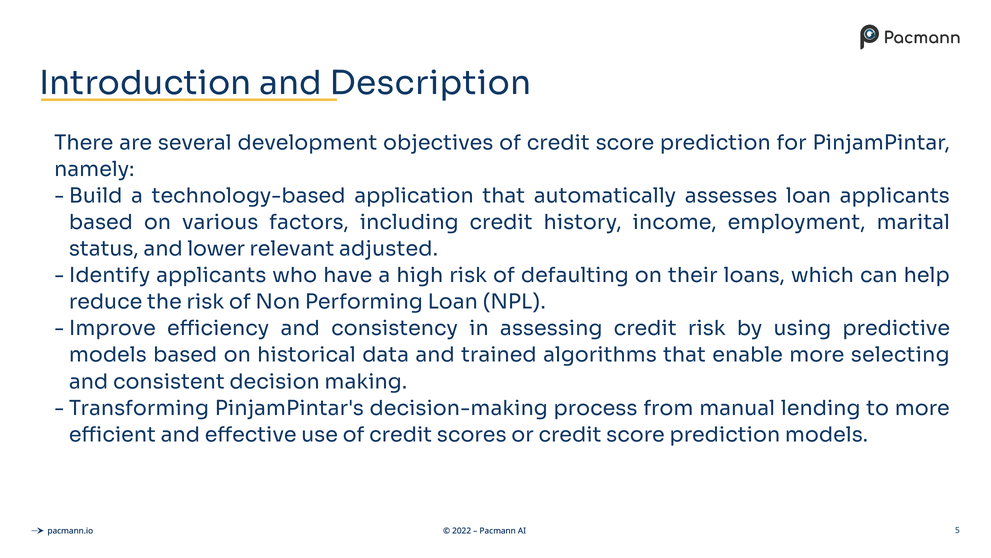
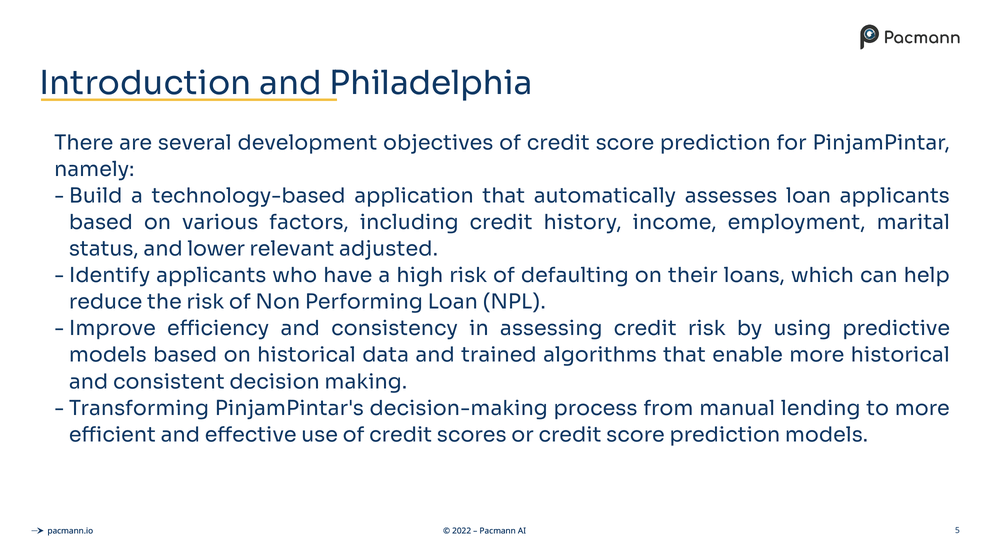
Description: Description -> Philadelphia (431, 83)
more selecting: selecting -> historical (900, 355)
